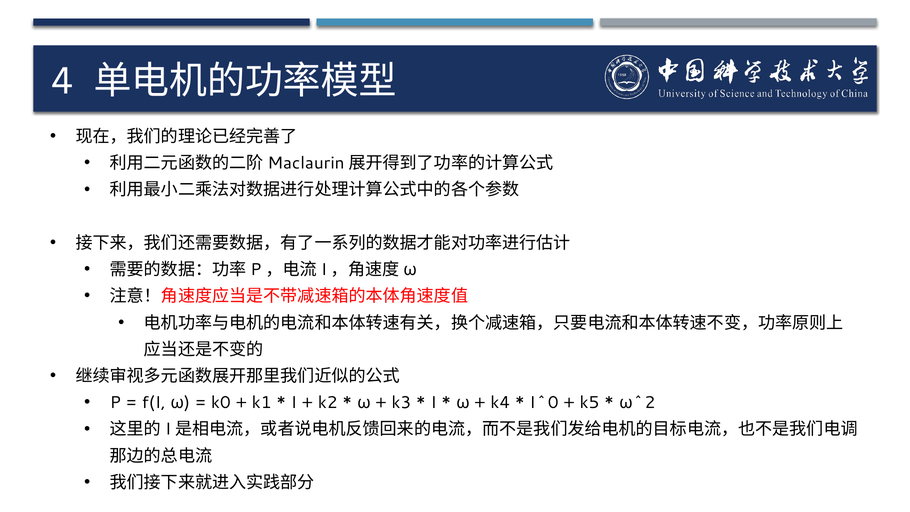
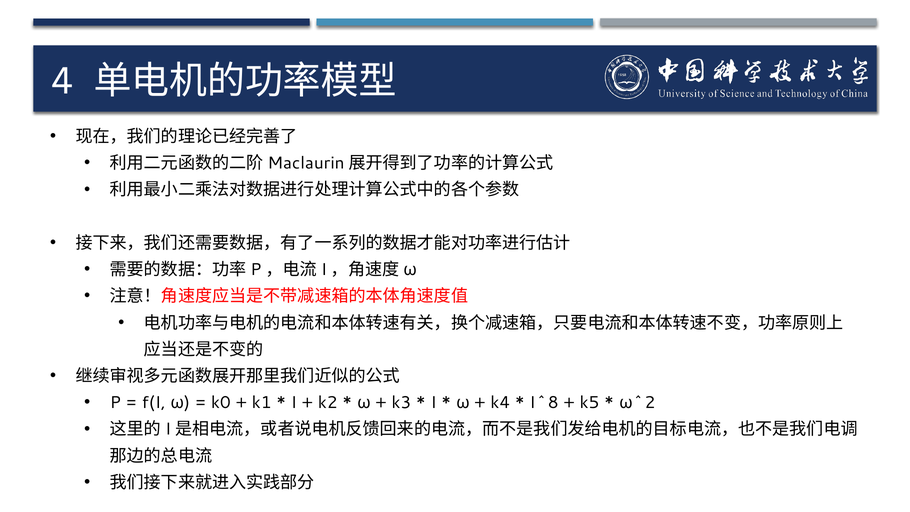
I^0: I^0 -> I^8 (544, 403)
